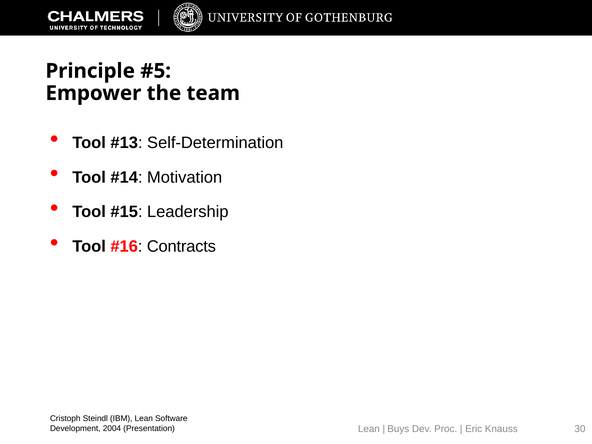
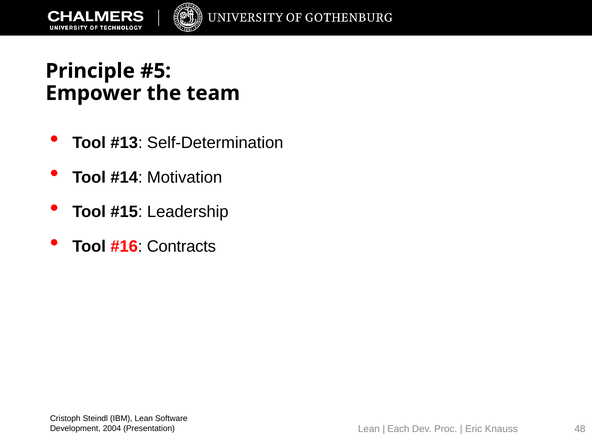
Buys: Buys -> Each (398, 429)
30: 30 -> 48 (580, 429)
